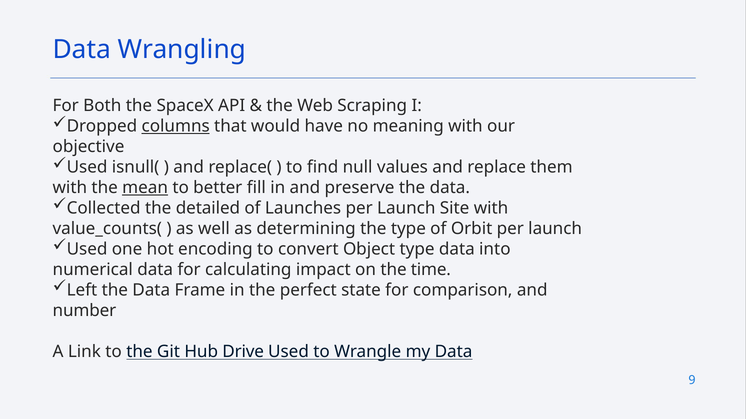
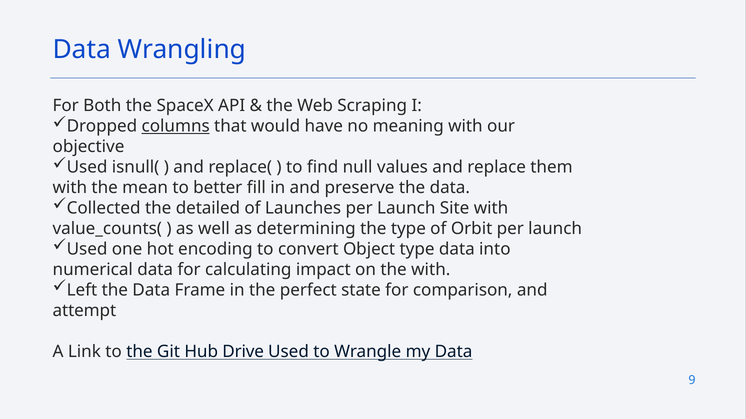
mean underline: present -> none (145, 188)
the time: time -> with (431, 270)
number: number -> attempt (84, 311)
